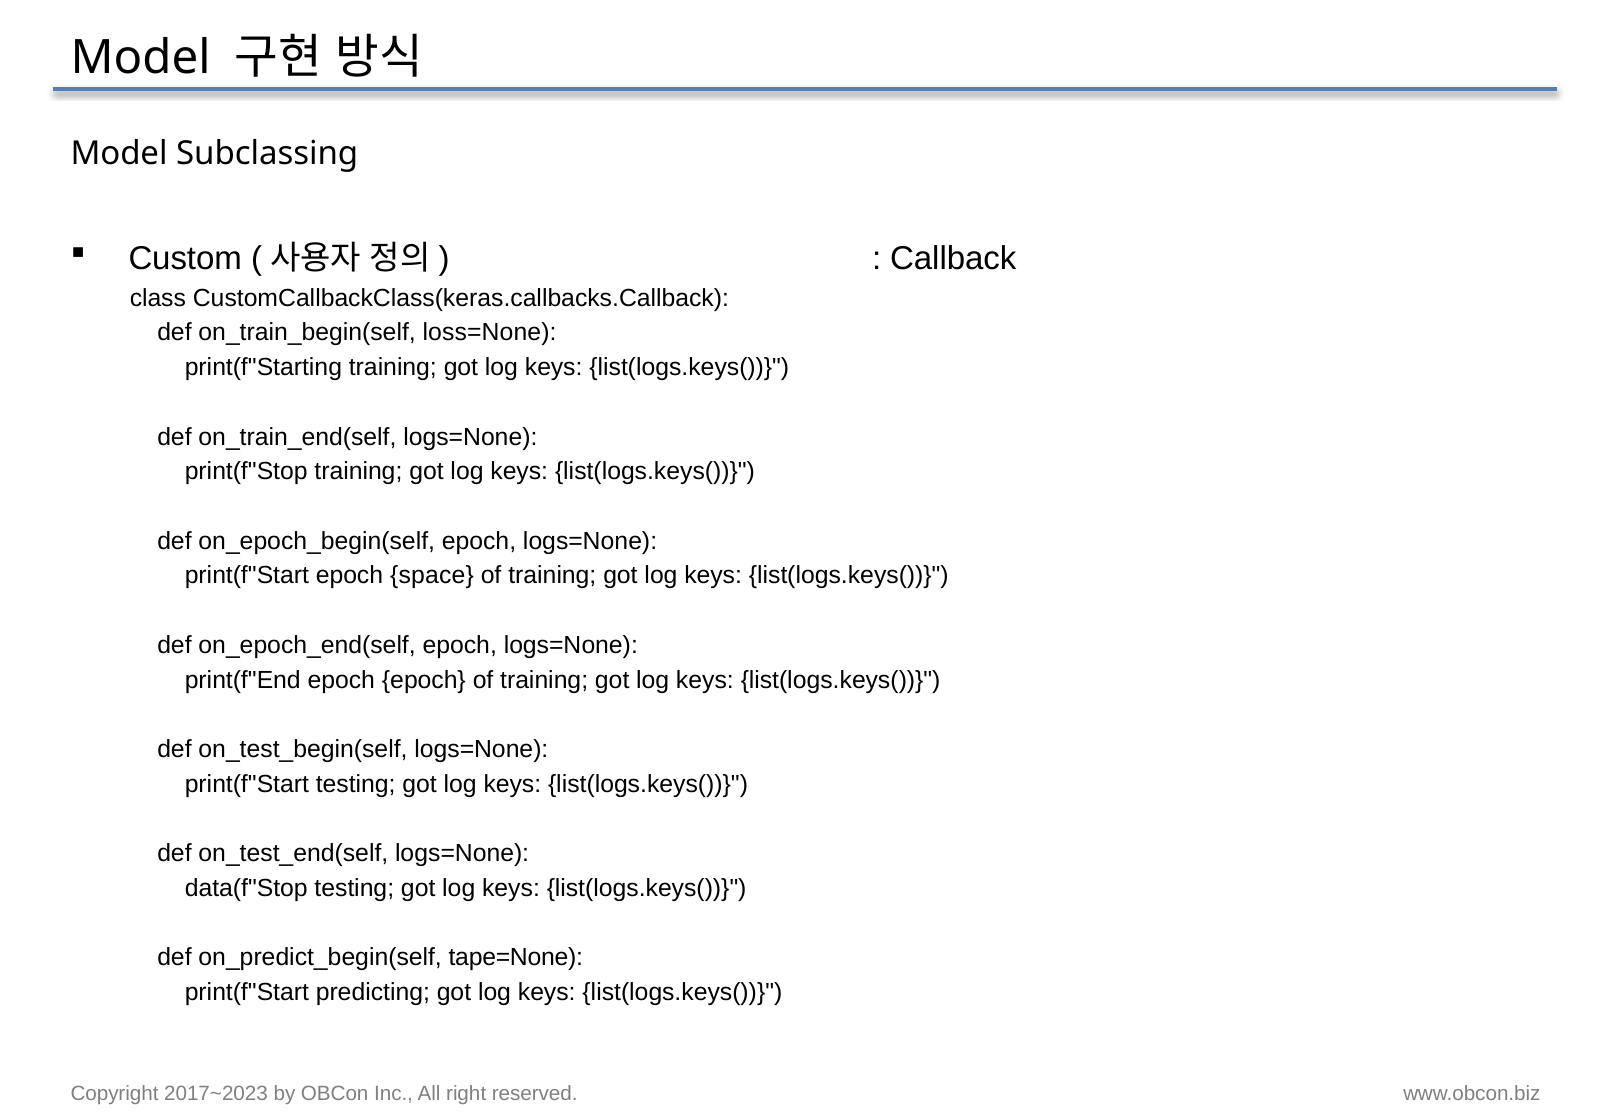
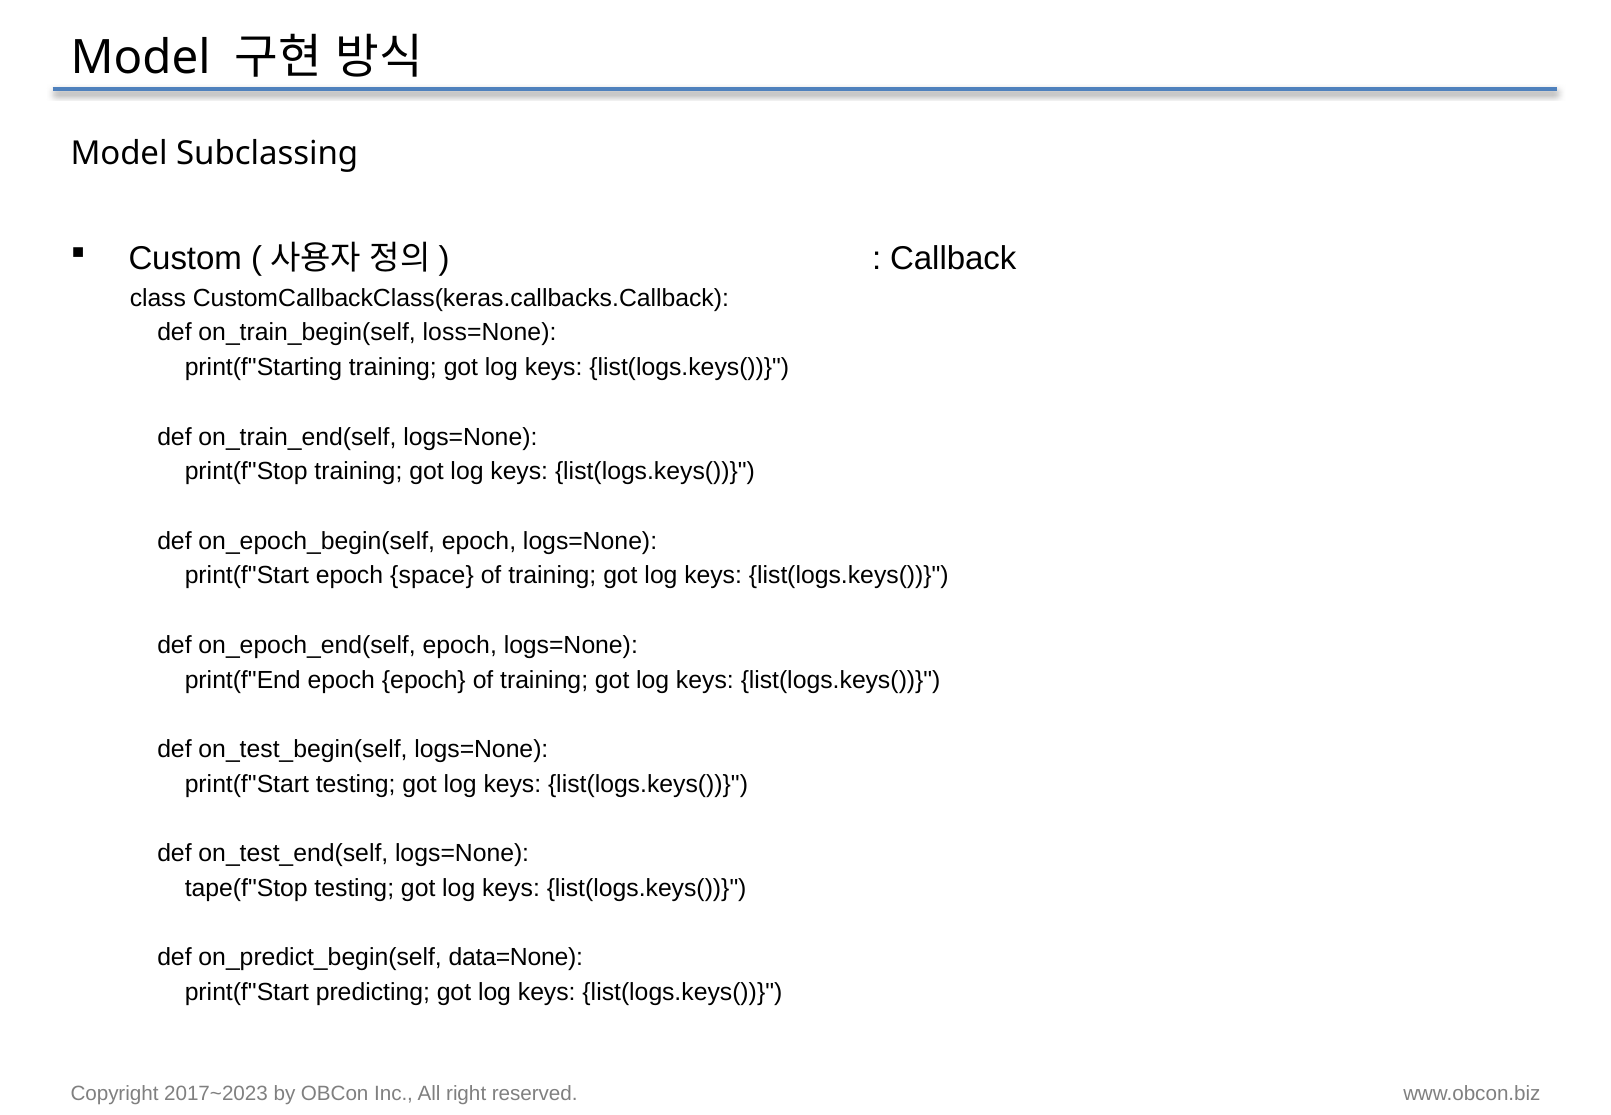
data(f"Stop: data(f"Stop -> tape(f"Stop (246, 888)
tape=None: tape=None -> data=None (516, 958)
